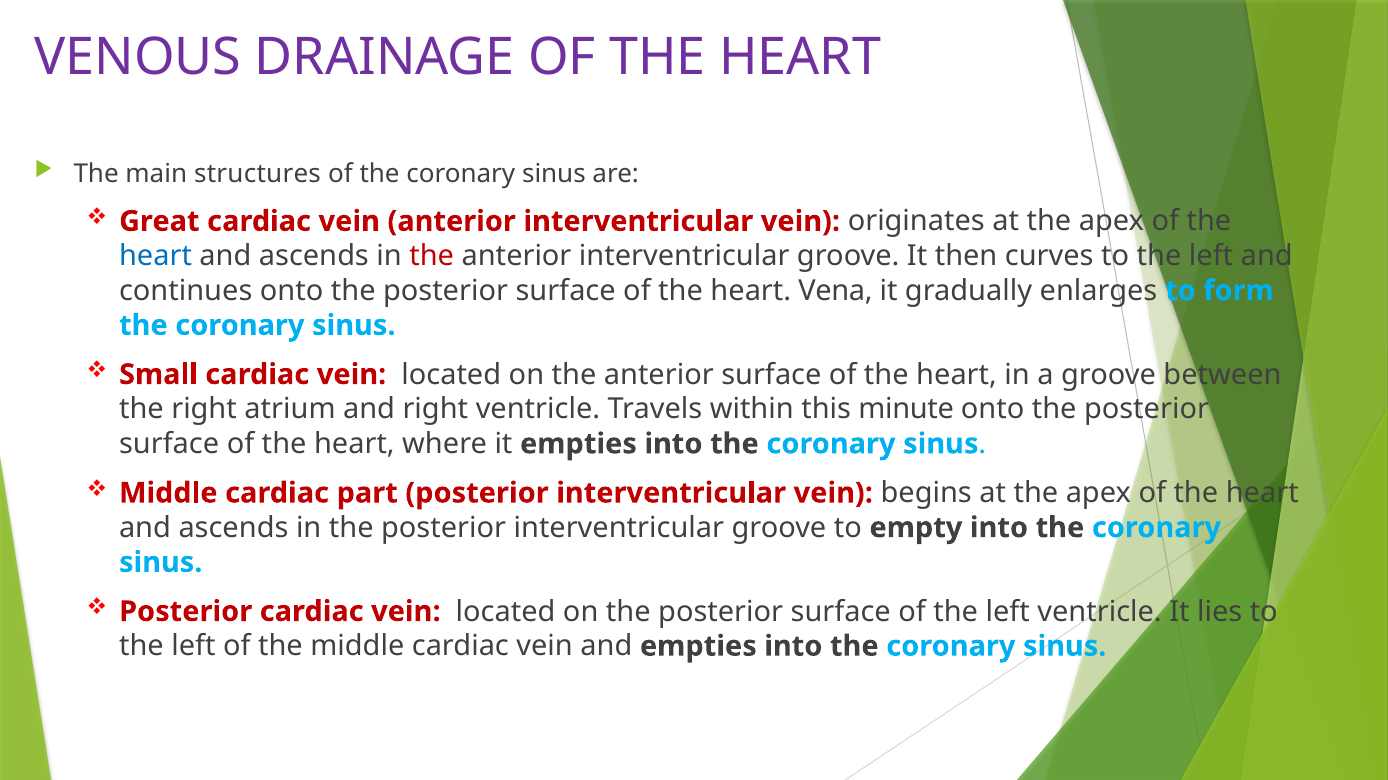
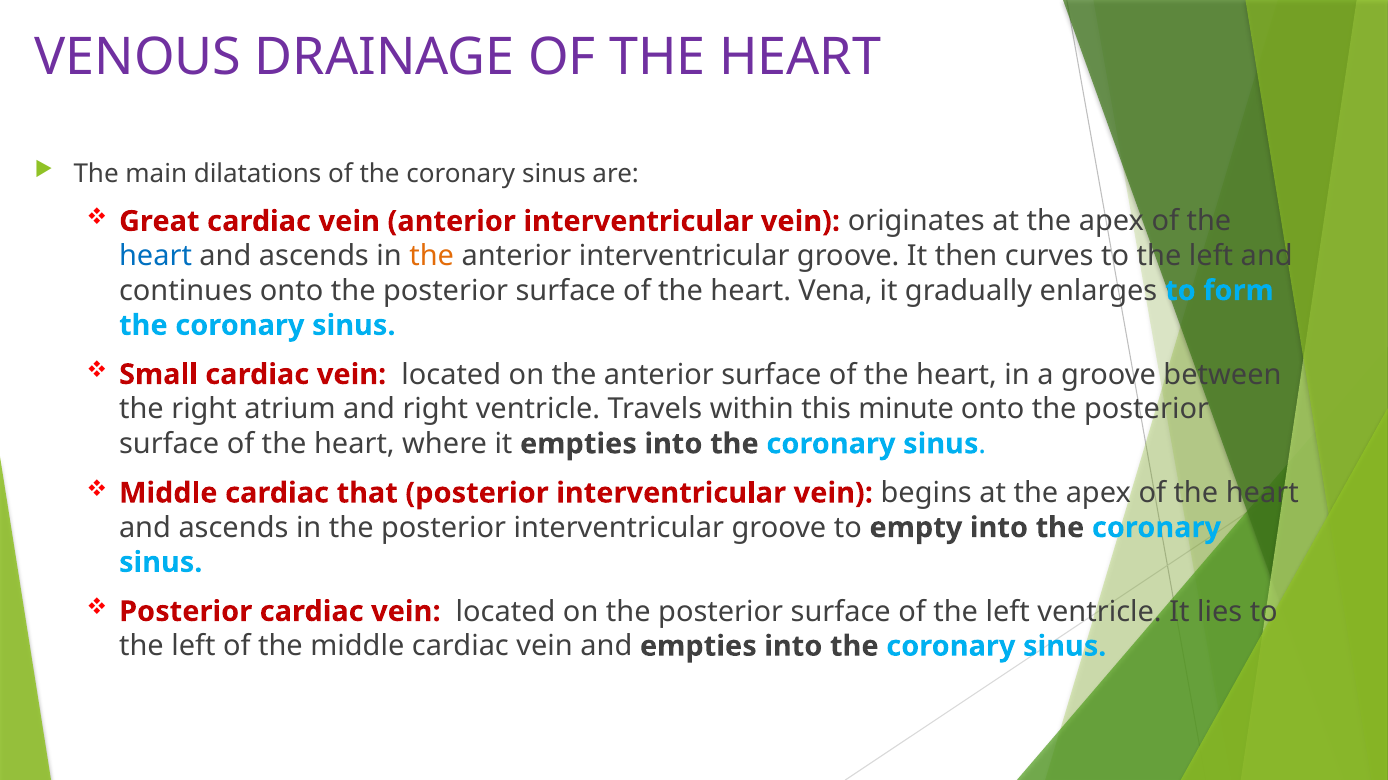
structures: structures -> dilatations (258, 174)
the colour: red -> orange (432, 256)
part: part -> that (367, 493)
